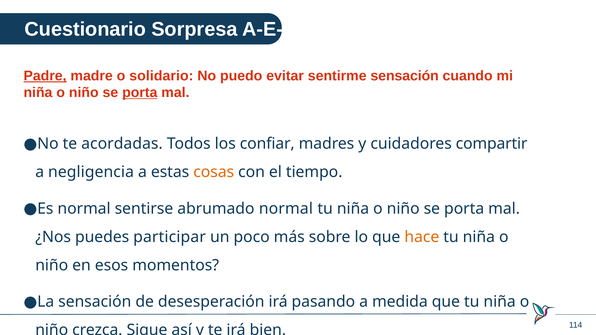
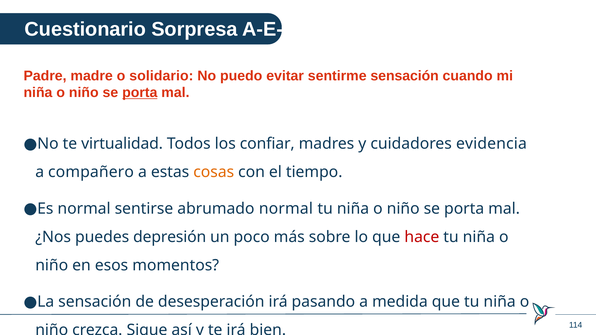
Padre underline: present -> none (45, 76)
acordadas: acordadas -> virtualidad (122, 144)
compartir: compartir -> evidencia (491, 144)
negligencia: negligencia -> compañero (91, 172)
participar: participar -> depresión (170, 237)
hace colour: orange -> red (422, 237)
